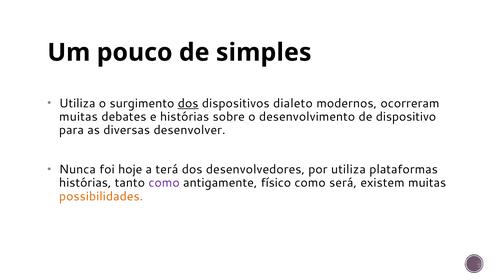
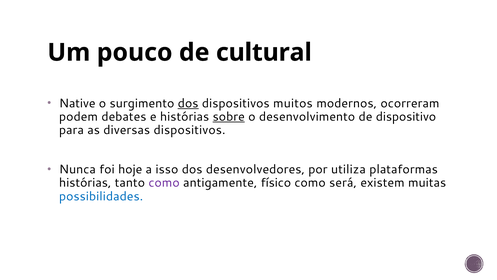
simples: simples -> cultural (264, 52)
Utiliza: Utiliza -> Native (77, 103)
dialeto: dialeto -> muitos (293, 103)
muitas: muitas -> podem (78, 117)
sobre underline: none -> present (229, 117)
diversas desenvolver: desenvolver -> dispositivos (189, 130)
terá: terá -> isso (167, 169)
possibilidades colour: orange -> blue (101, 196)
